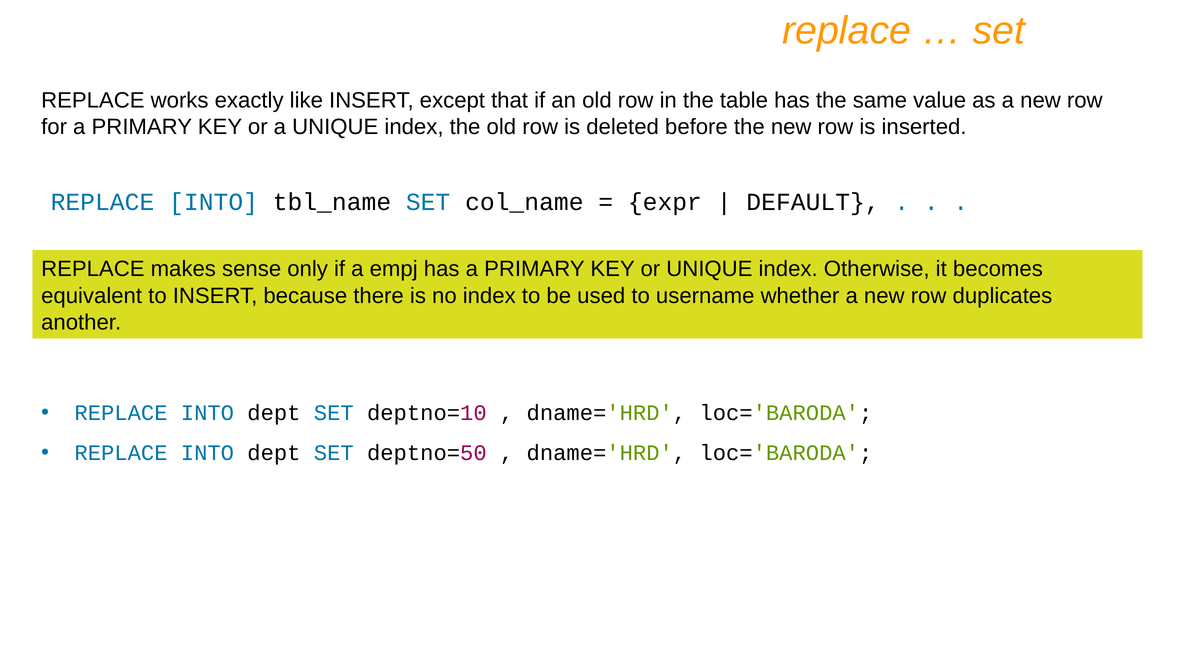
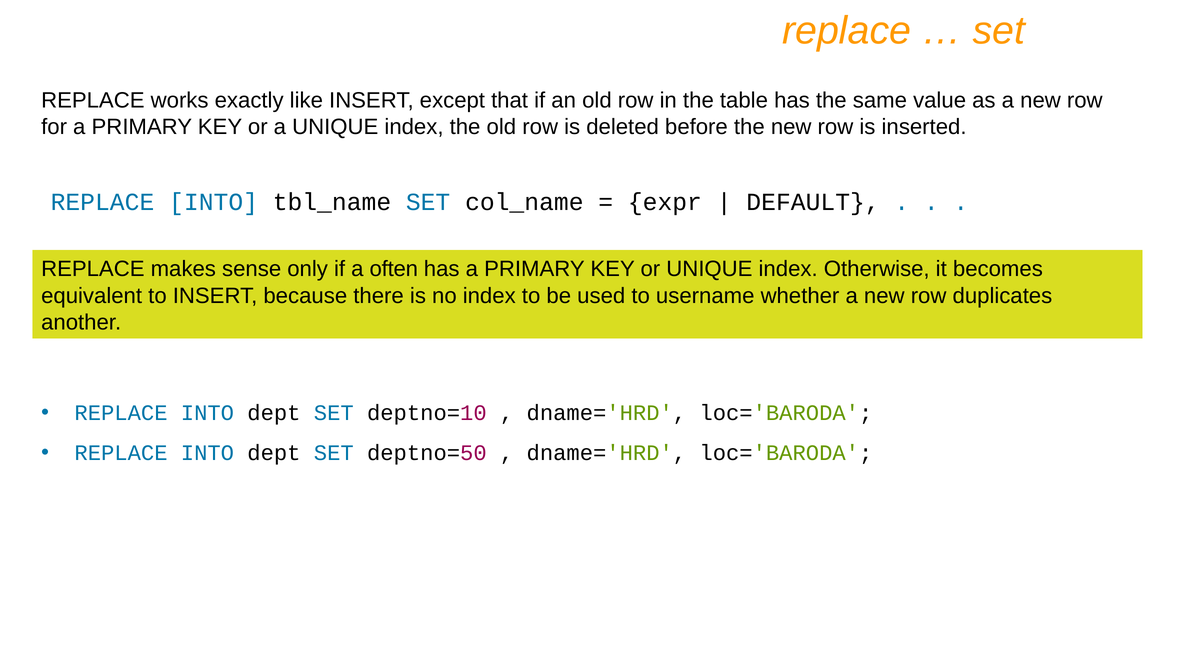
empj: empj -> often (394, 269)
